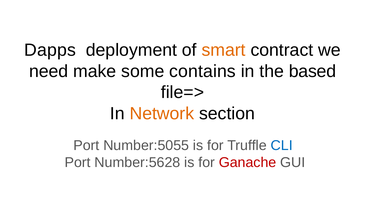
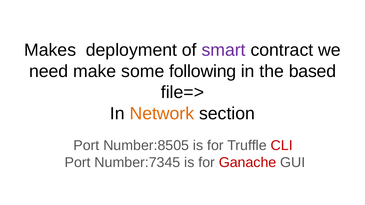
Dapps: Dapps -> Makes (50, 50)
smart colour: orange -> purple (224, 50)
contains: contains -> following (203, 71)
Number:5055: Number:5055 -> Number:8505 (146, 146)
CLI colour: blue -> red (282, 146)
Number:5628: Number:5628 -> Number:7345 (137, 163)
